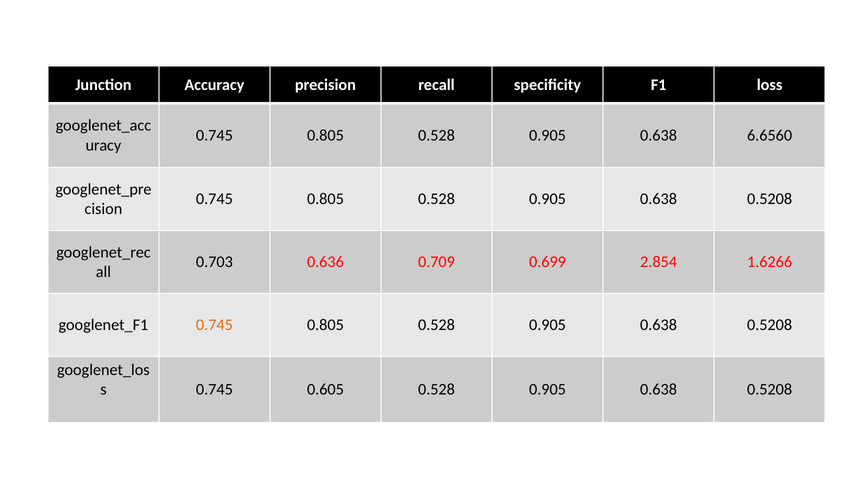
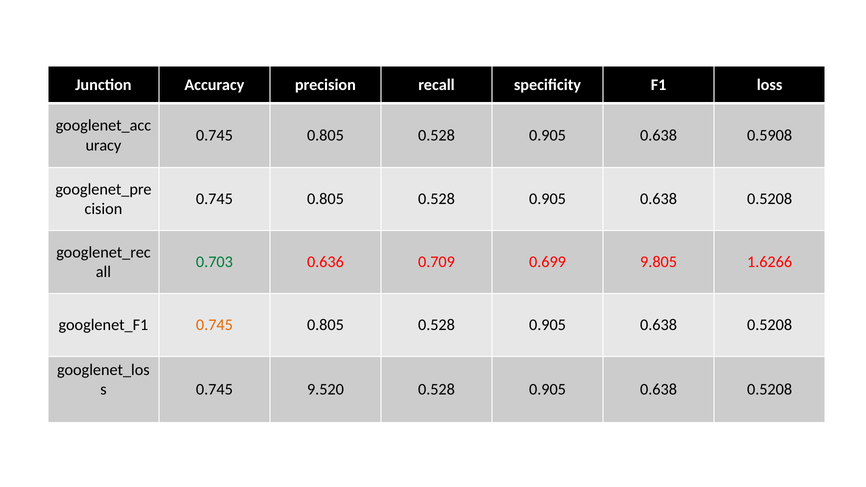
6.6560: 6.6560 -> 0.5908 (770, 136)
0.703 colour: black -> green (214, 262)
2.854: 2.854 -> 9.805 (659, 262)
0.605: 0.605 -> 9.520 (325, 390)
